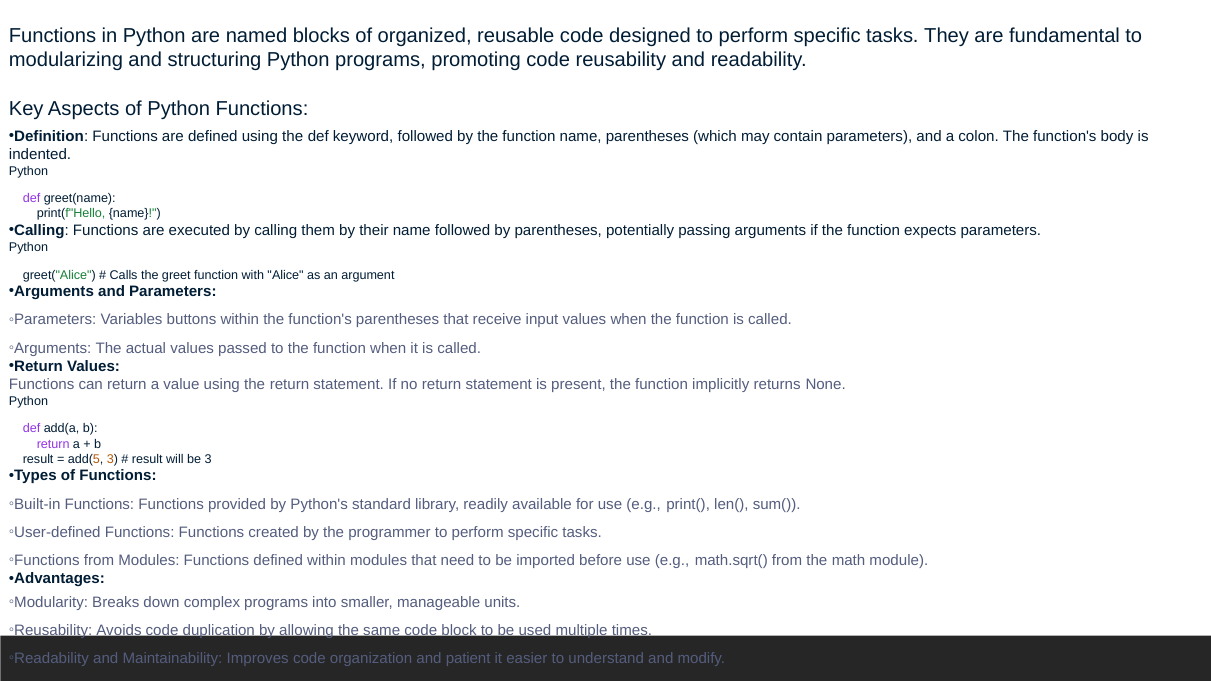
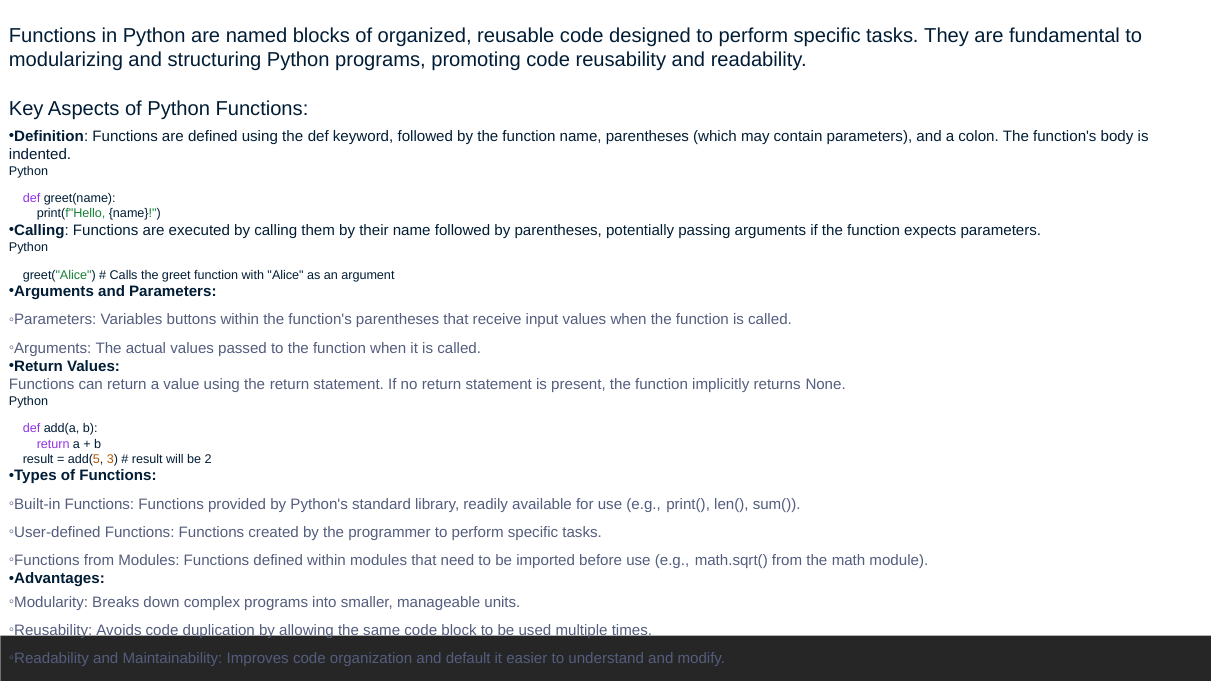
be 3: 3 -> 2 (208, 459)
patient: patient -> default (468, 659)
